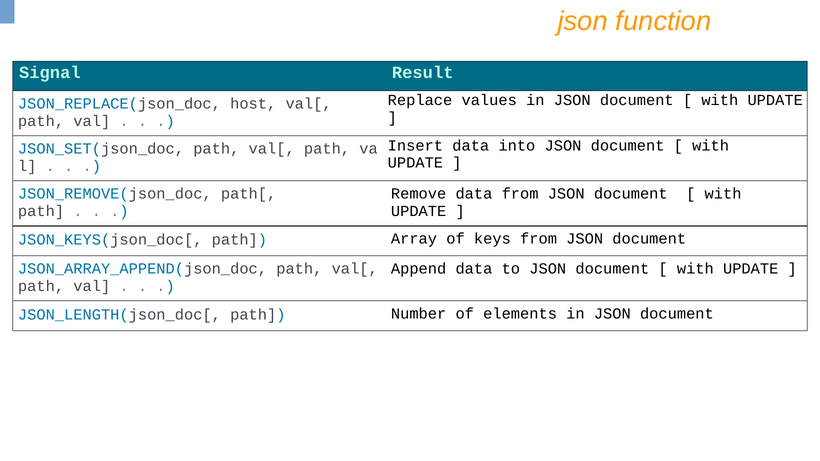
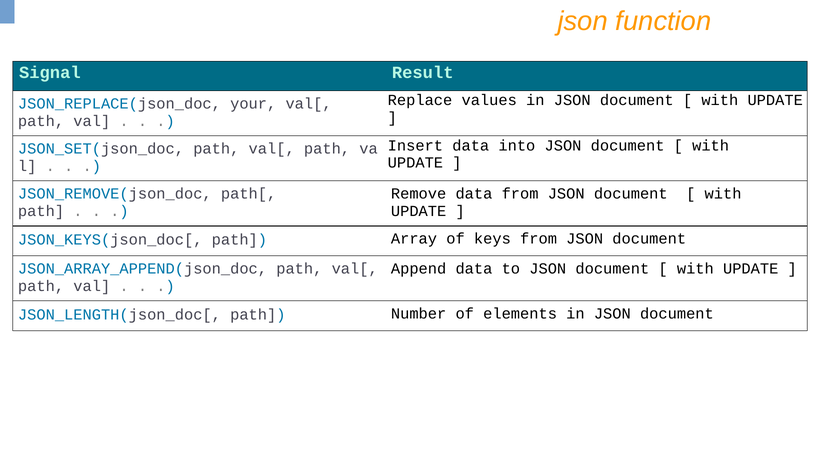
host: host -> your (253, 104)
